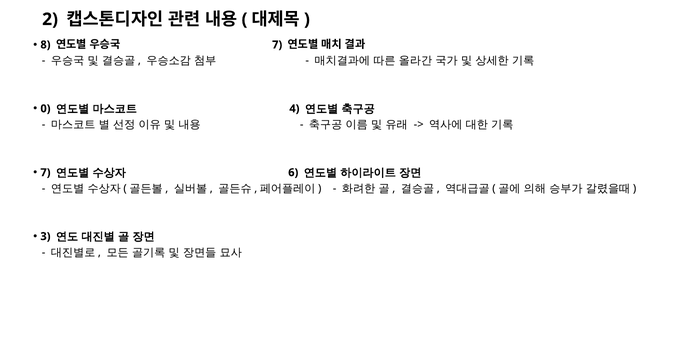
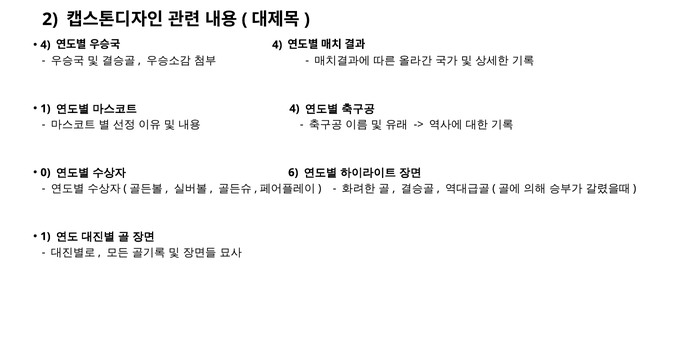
8: 8 -> 4 (45, 45)
7: 7 -> 4 (277, 45)
0: 0 -> 1 (45, 108)
7: 7 -> 0 (45, 172)
3: 3 -> 1 (45, 236)
